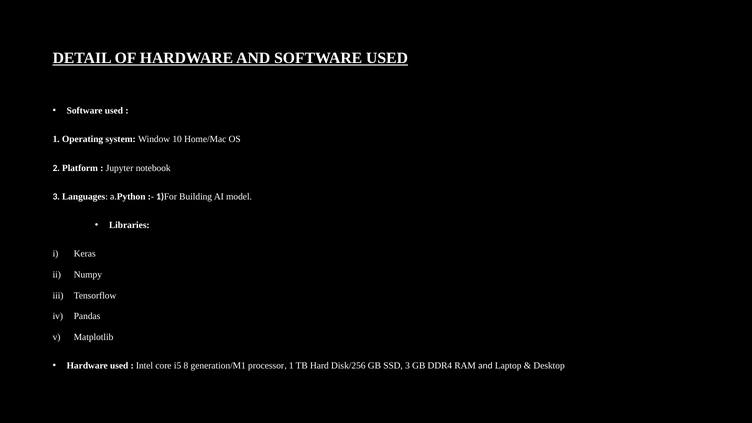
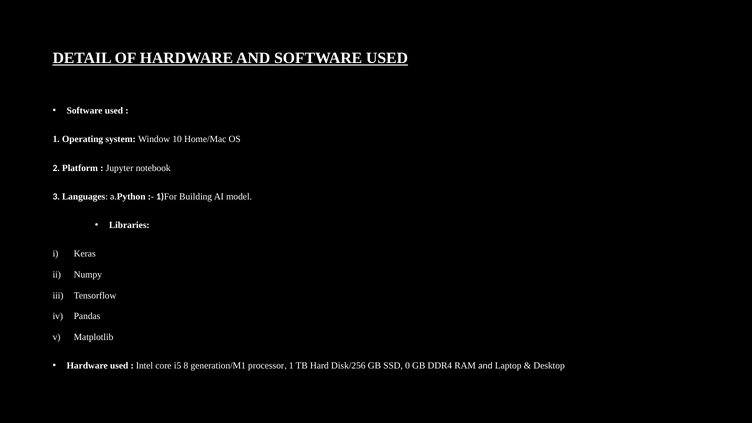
SSD 3: 3 -> 0 (407, 366)
